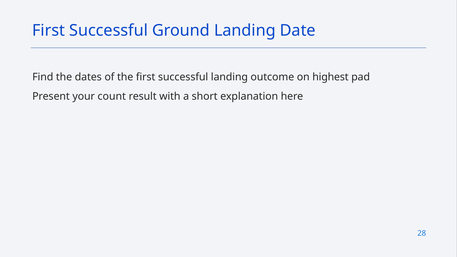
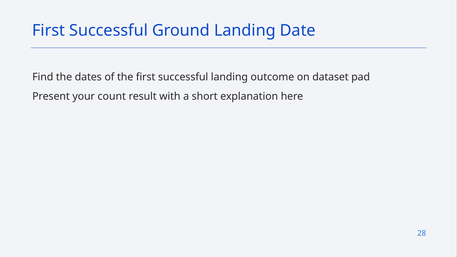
highest: highest -> dataset (330, 77)
